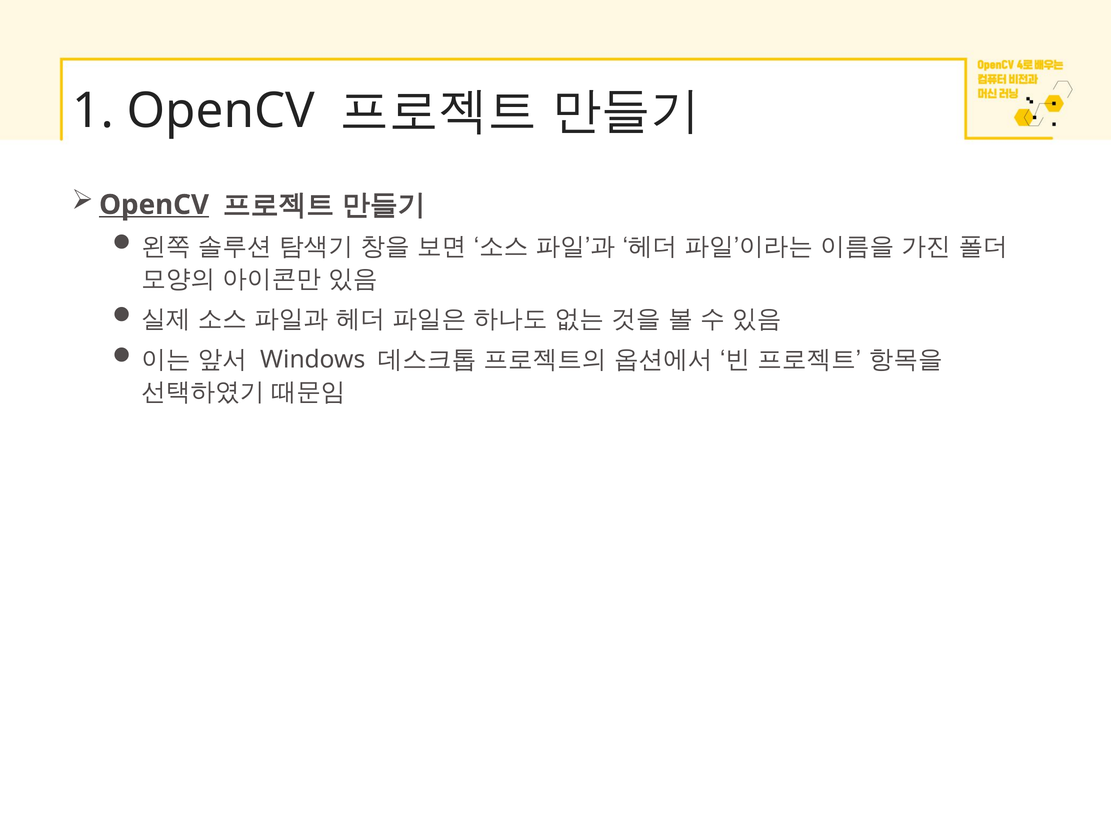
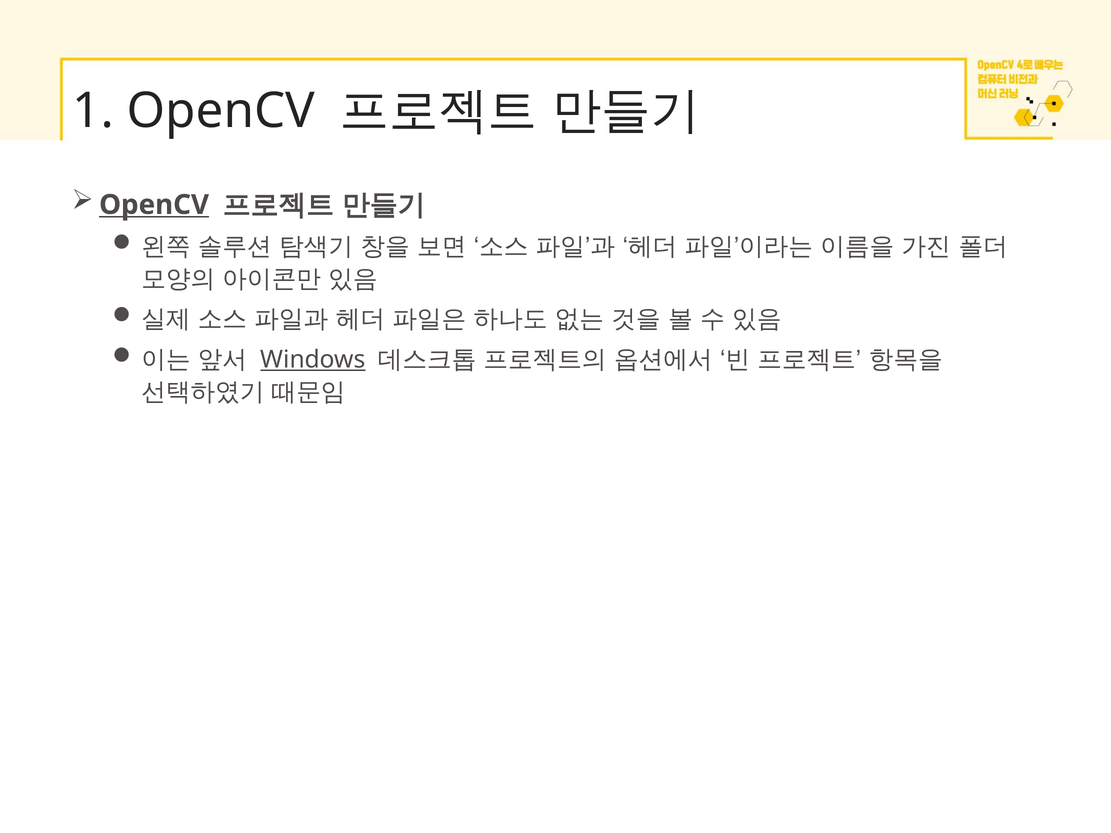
Windows underline: none -> present (313, 360)
